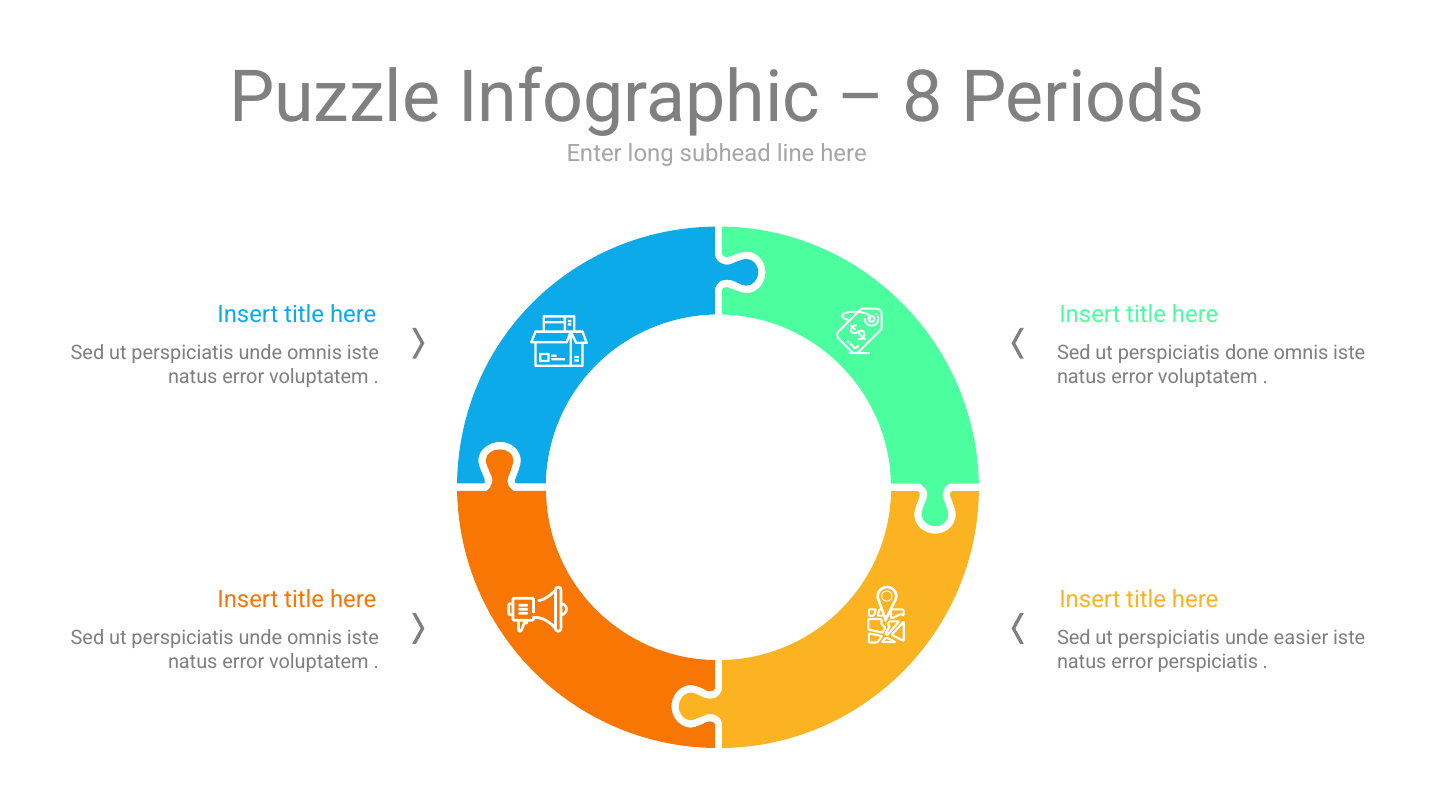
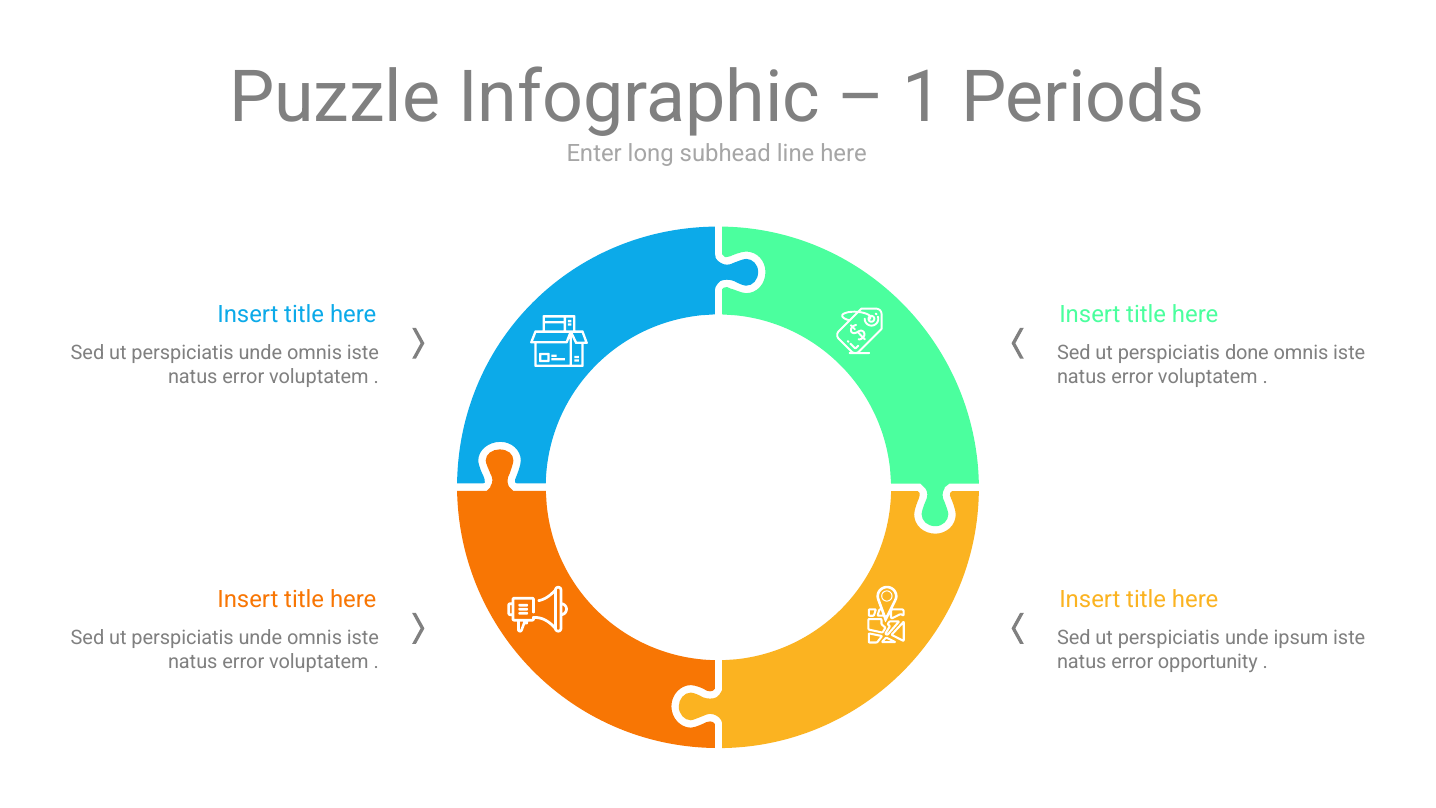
8: 8 -> 1 (923, 97)
easier: easier -> ipsum (1301, 638)
error perspiciatis: perspiciatis -> opportunity (1208, 662)
